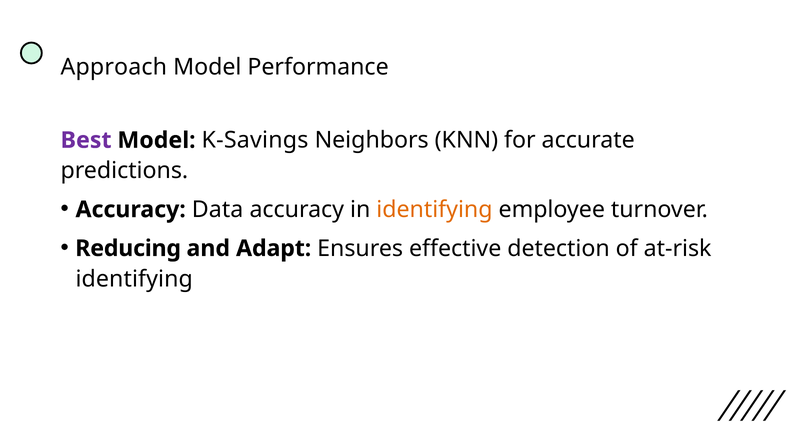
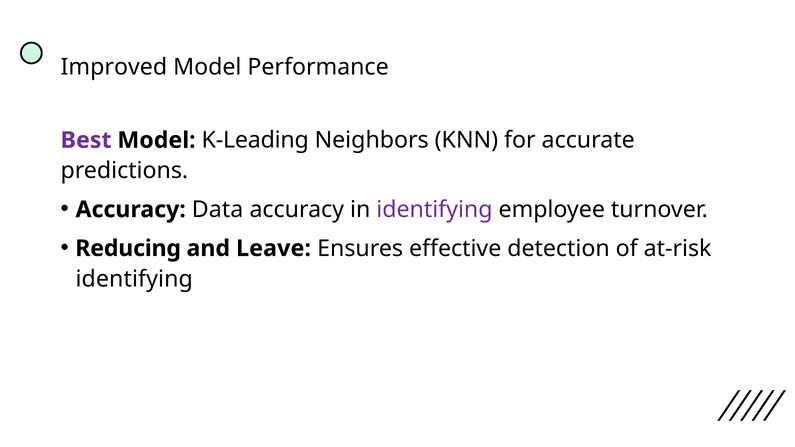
Approach: Approach -> Improved (114, 67)
K-Savings: K-Savings -> K-Leading (255, 140)
identifying colour: orange -> purple (434, 210)
Adapt: Adapt -> Leave (274, 248)
